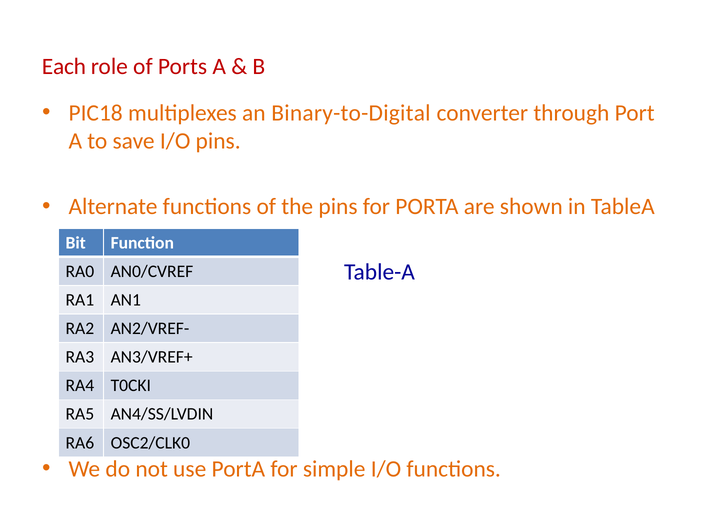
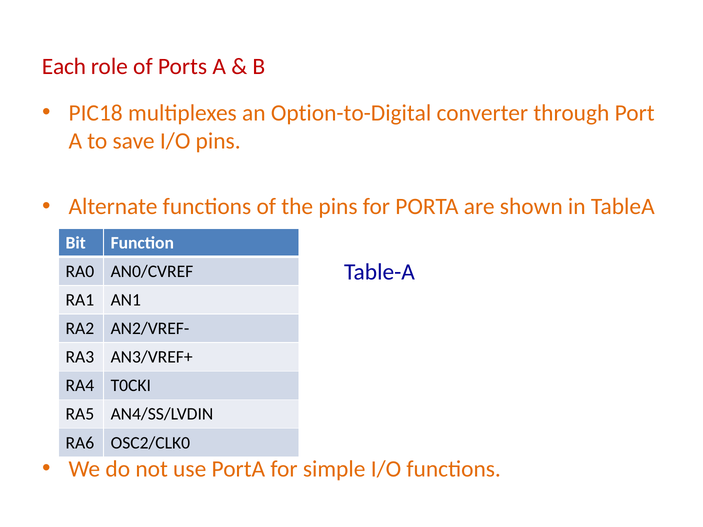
Binary-to-Digital: Binary-to-Digital -> Option-to-Digital (351, 113)
